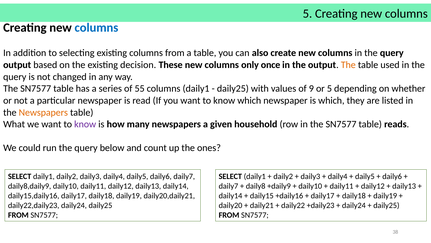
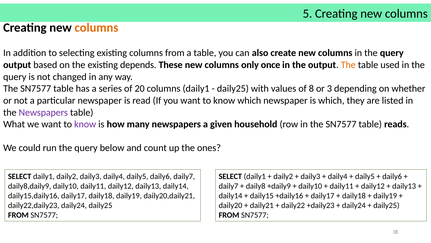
columns colour: blue -> orange (96, 28)
decision: decision -> depends (138, 65)
55: 55 -> 20 (140, 88)
9: 9 -> 8 (311, 88)
or 5: 5 -> 3 (329, 88)
Newspapers colour: orange -> purple (43, 112)
